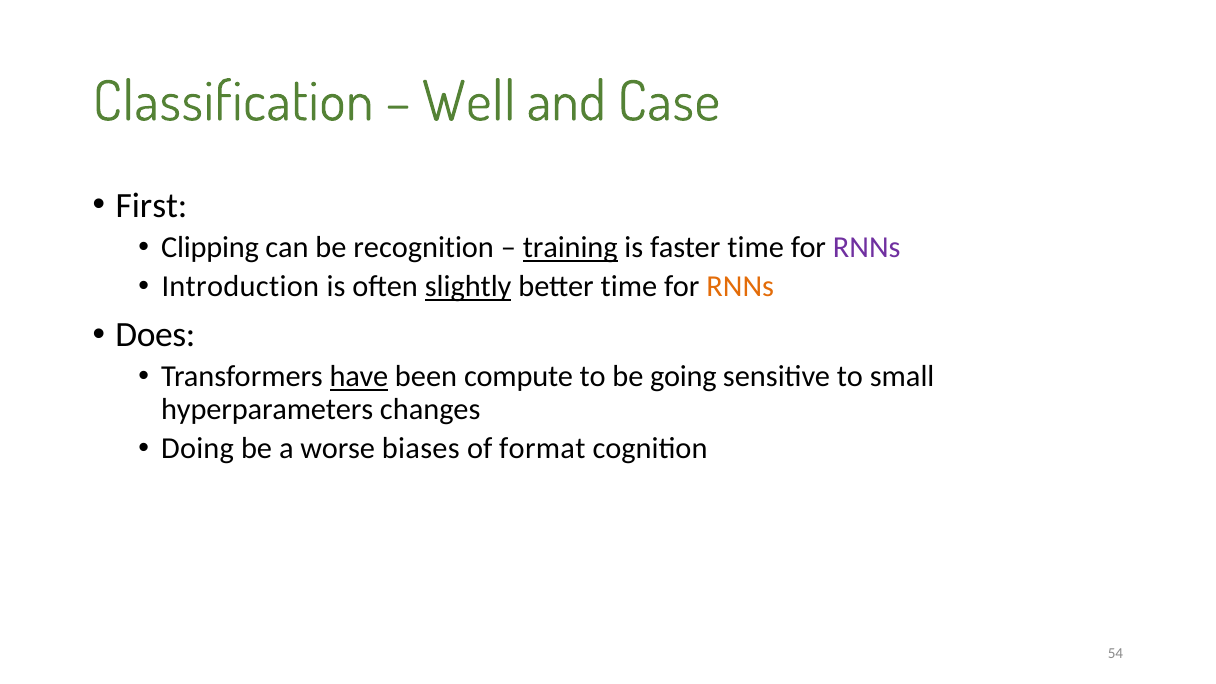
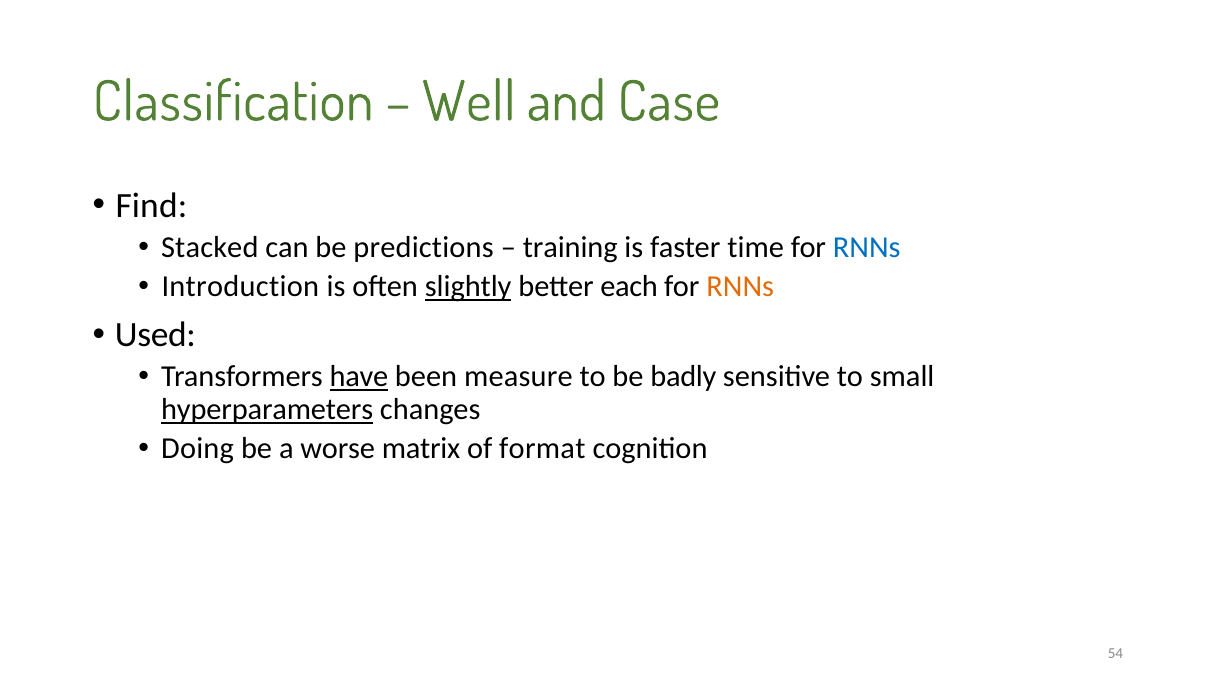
First: First -> Find (151, 206)
Clipping: Clipping -> Stacked (210, 248)
recognition: recognition -> predictions (424, 248)
training underline: present -> none (570, 248)
RNNs colour: purple -> blue (867, 248)
better time: time -> each (629, 287)
Does: Does -> Used (155, 335)
compute: compute -> measure (518, 377)
going: going -> badly (683, 377)
hyperparameters underline: none -> present (267, 410)
biases: biases -> matrix (421, 449)
